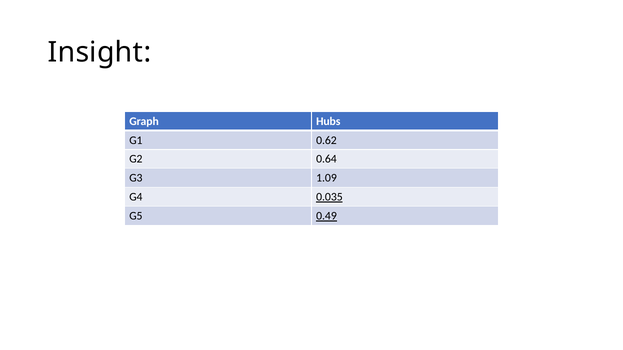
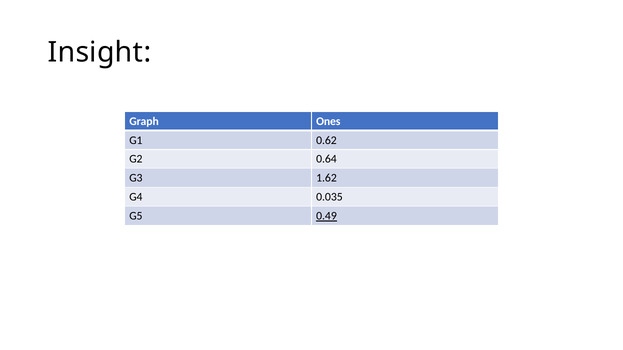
Hubs: Hubs -> Ones (328, 121)
1.09: 1.09 -> 1.62 (326, 178)
0.035 underline: present -> none (329, 197)
